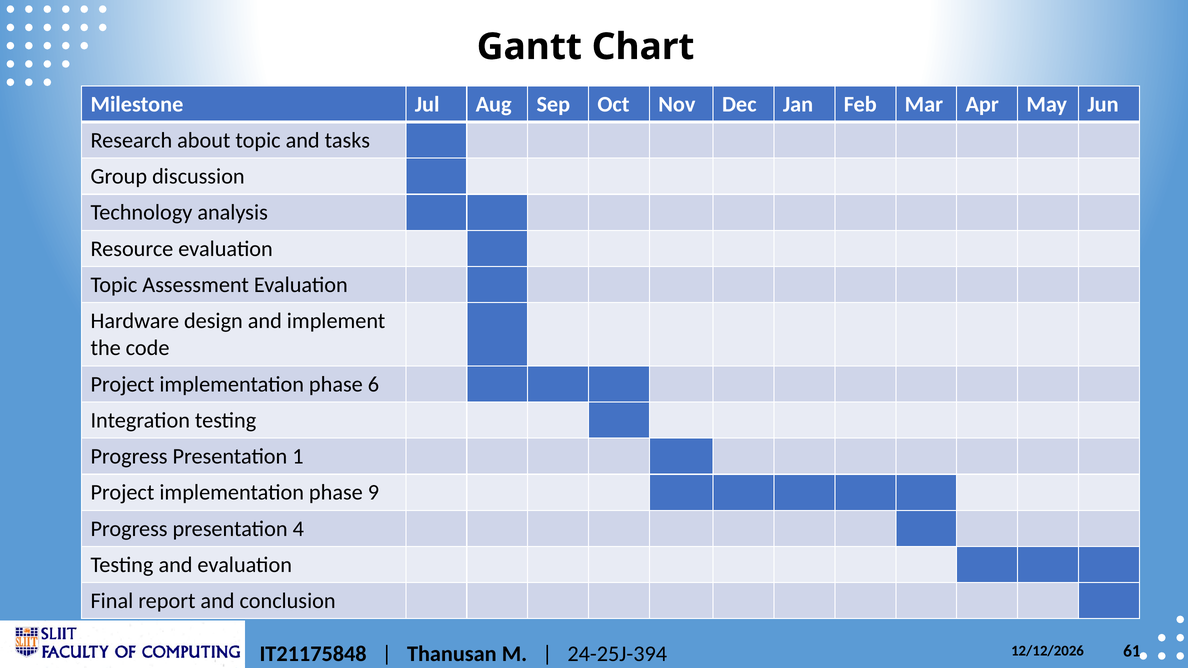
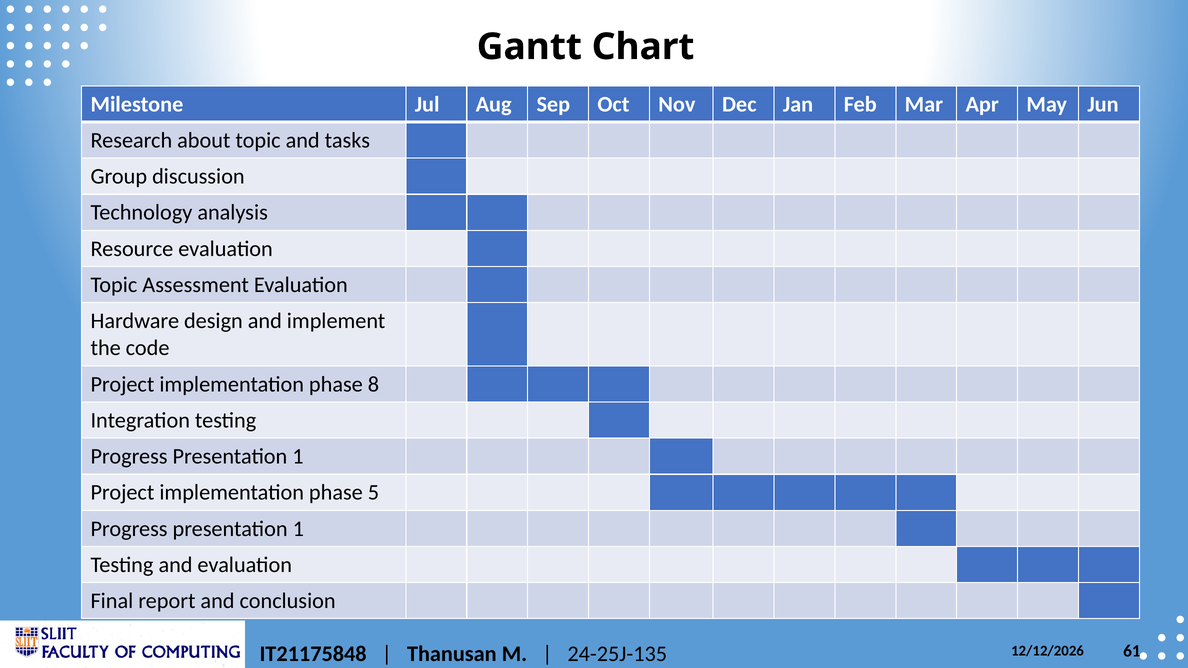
6: 6 -> 8 (373, 384)
9: 9 -> 5 (373, 493)
4: 4 -> 1 (298, 529)
24-25J-394: 24-25J-394 -> 24-25J-135 (617, 654)
